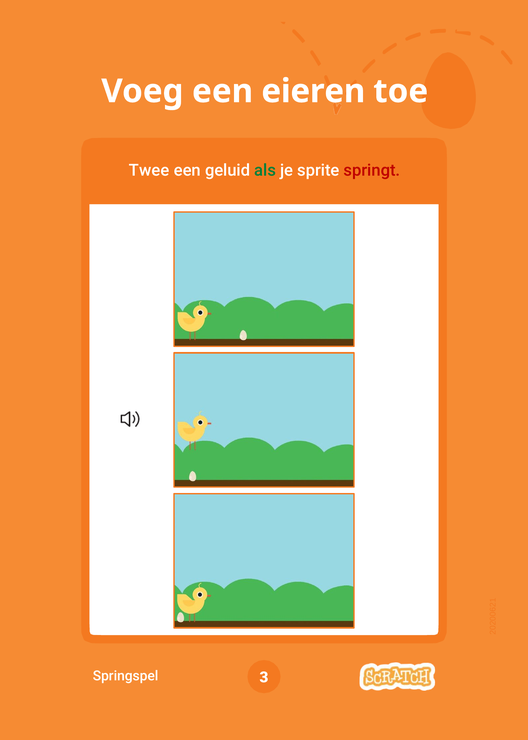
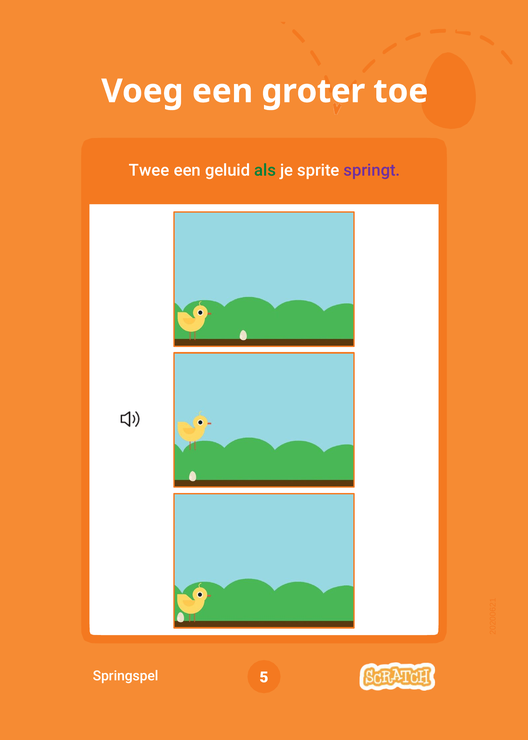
eieren: eieren -> groter (313, 91)
springt colour: red -> purple (372, 170)
3: 3 -> 5 (264, 677)
